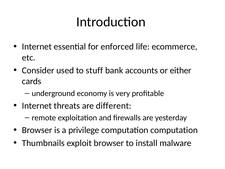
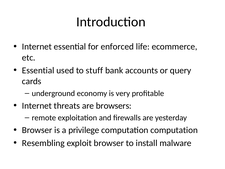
Consider: Consider -> Essential (38, 70)
either: either -> query (181, 70)
different: different -> browsers (114, 106)
Thumbnails: Thumbnails -> Resembling (43, 143)
